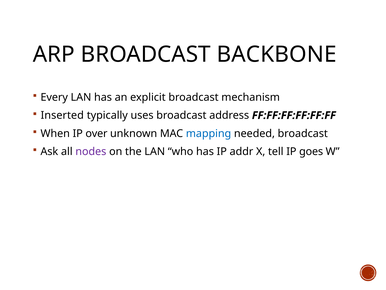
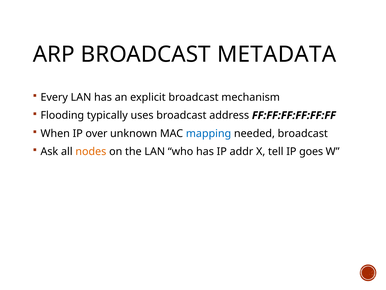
BACKBONE: BACKBONE -> METADATA (277, 54)
Inserted: Inserted -> Flooding (62, 115)
nodes colour: purple -> orange (91, 151)
